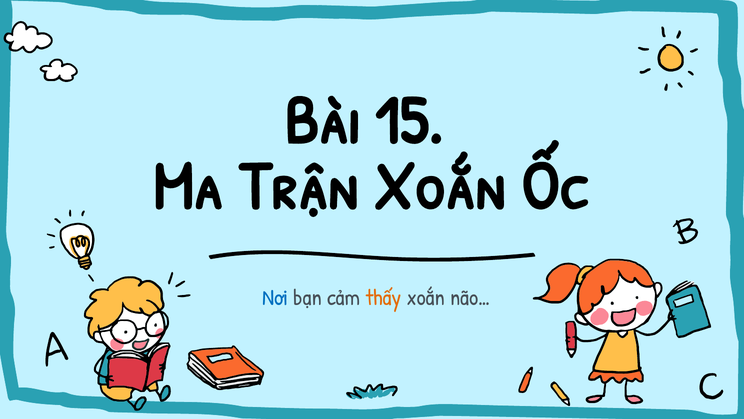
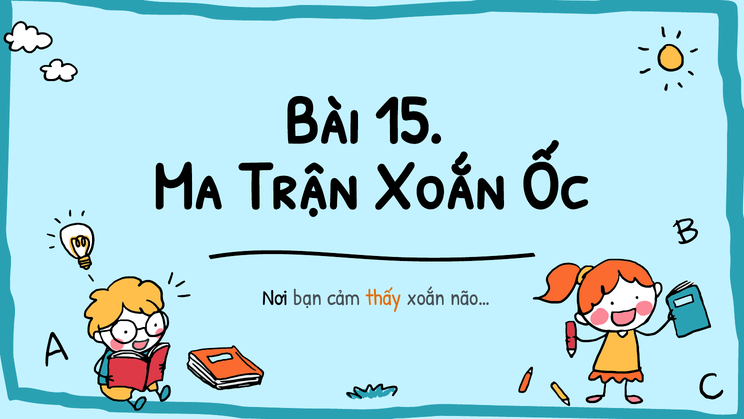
Nơi colour: blue -> black (275, 297)
